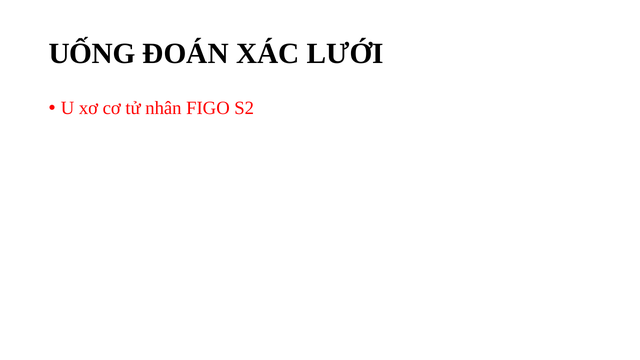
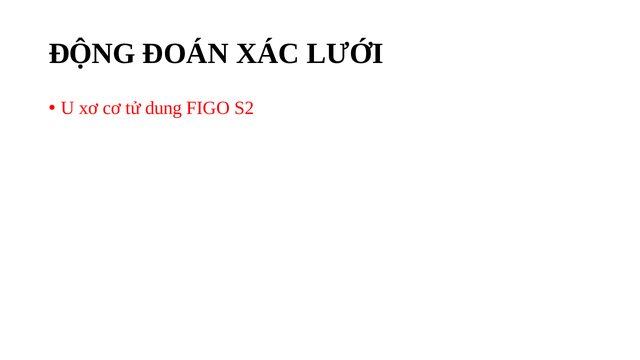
UỐNG: UỐNG -> ĐỘNG (92, 54)
nhân: nhân -> dung (164, 108)
